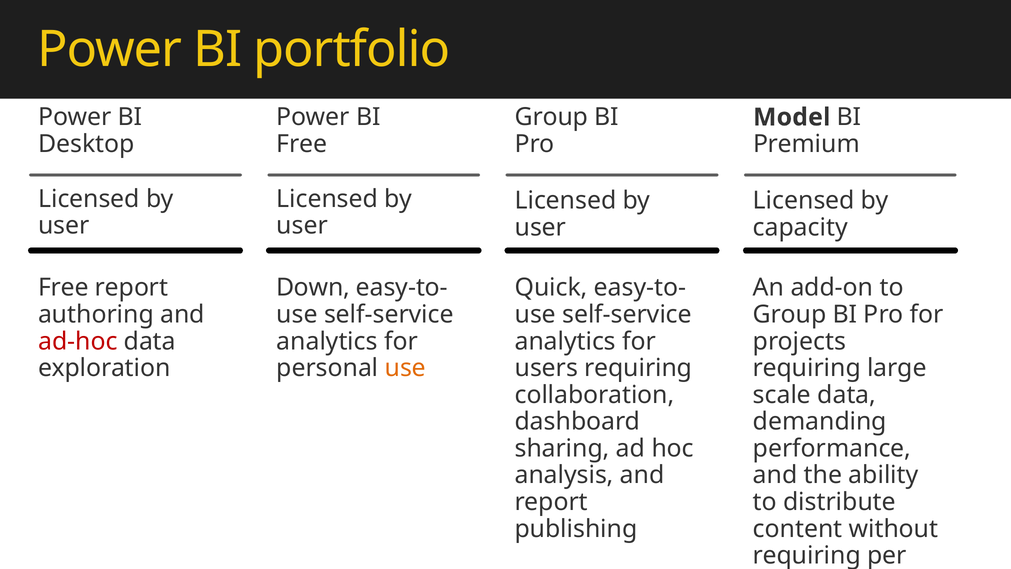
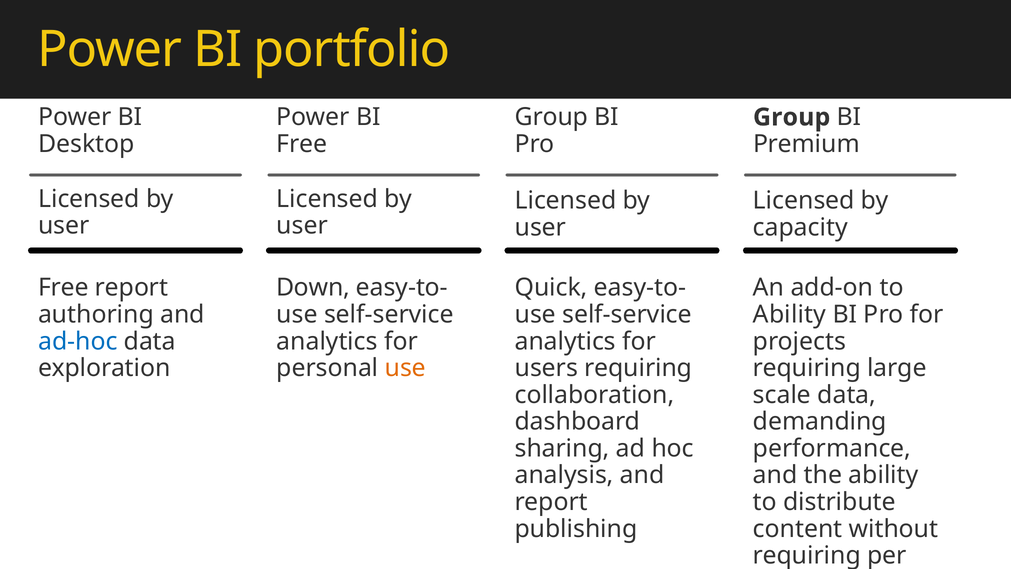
Model: Model -> Group (792, 117)
Group: Group -> Ability (789, 314)
ad-hoc colour: red -> blue (78, 341)
